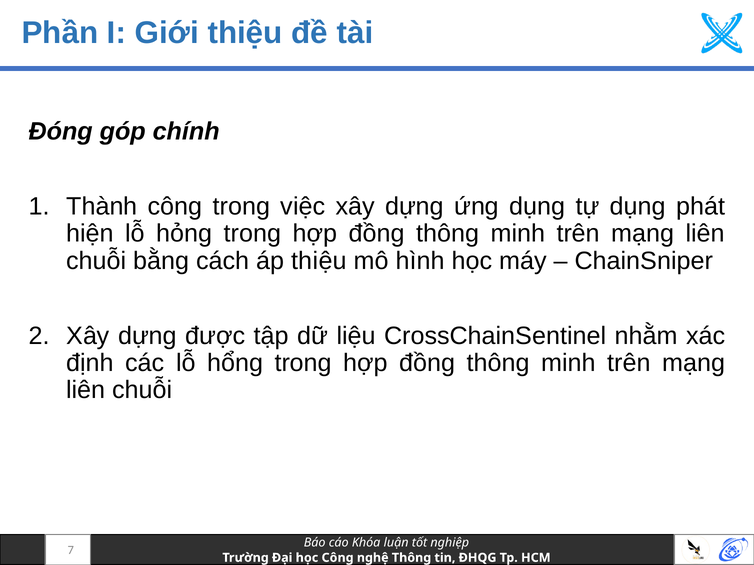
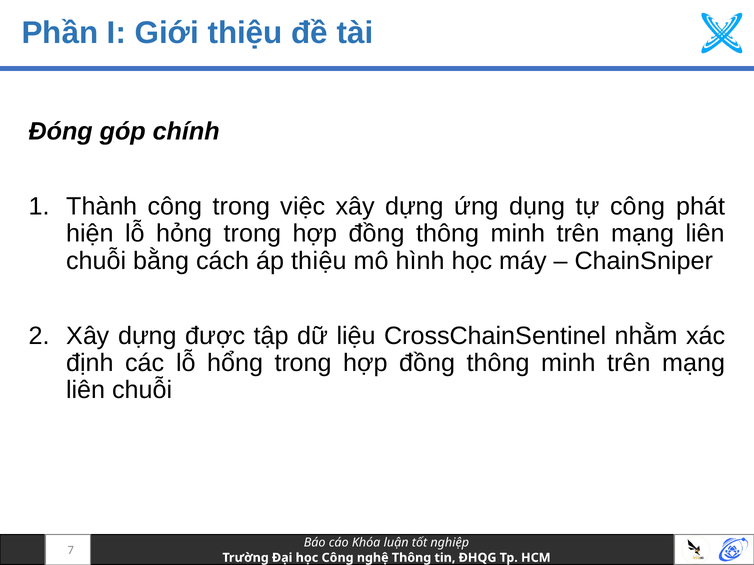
tự dụng: dụng -> công (638, 207)
